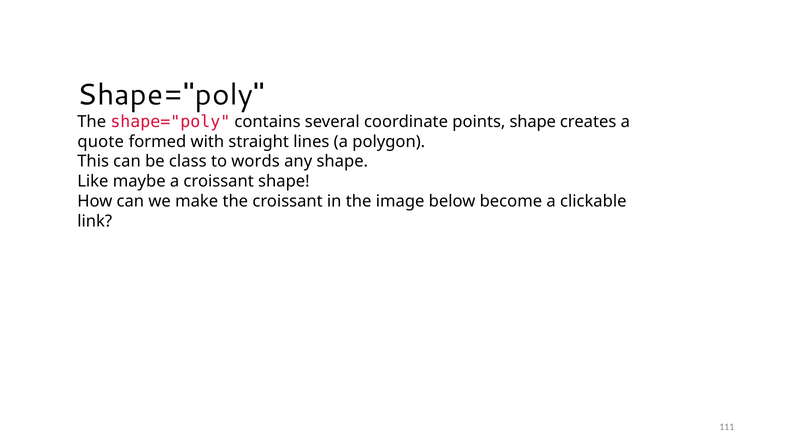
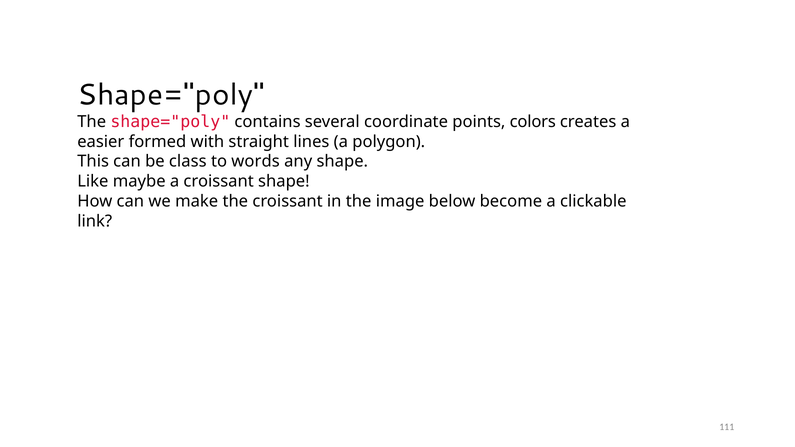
points shape: shape -> colors (533, 122)
quote: quote -> easier (101, 142)
